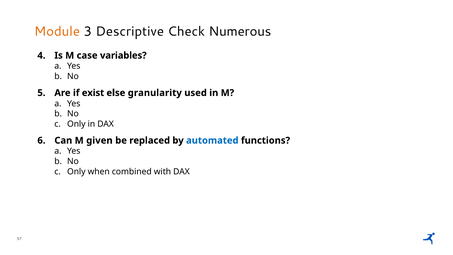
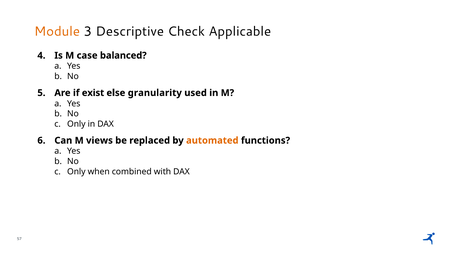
Numerous: Numerous -> Applicable (240, 32)
variables: variables -> balanced (123, 55)
given: given -> views (99, 140)
automated colour: blue -> orange (212, 140)
